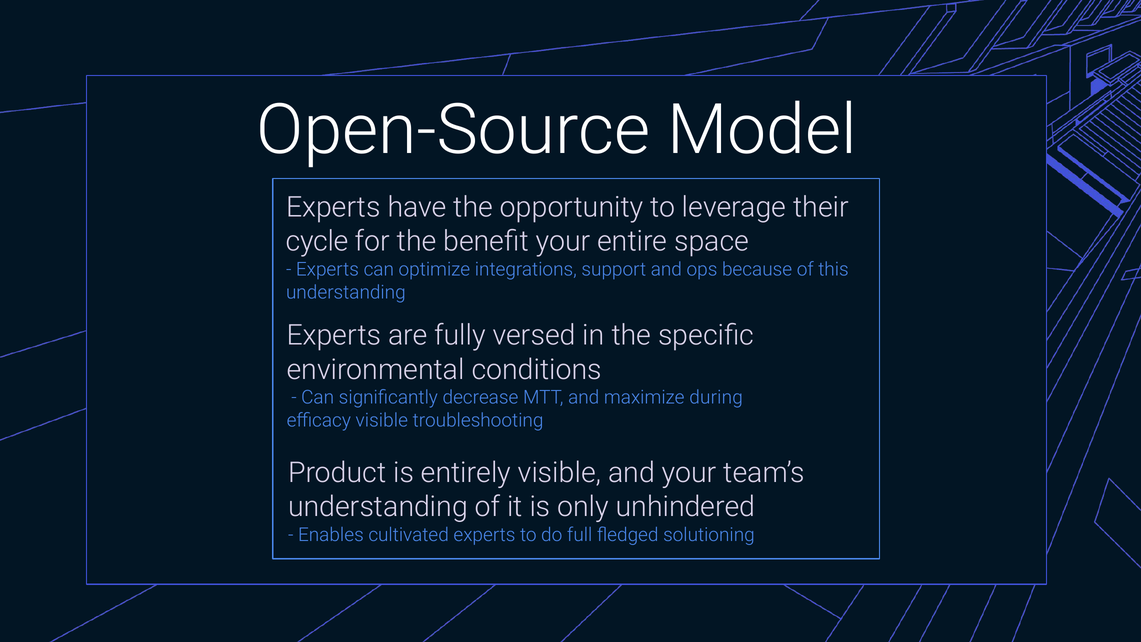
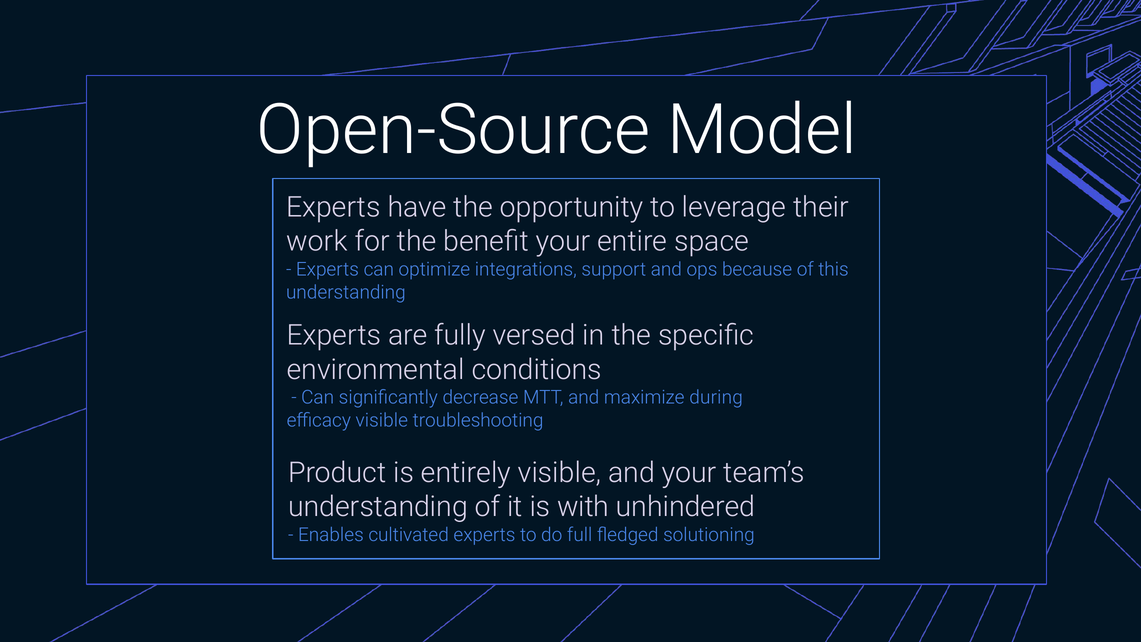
cycle: cycle -> work (317, 242)
only: only -> with (583, 507)
